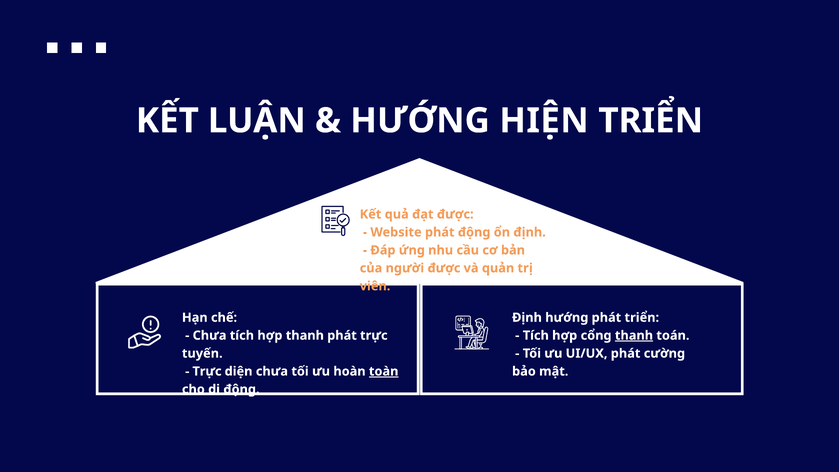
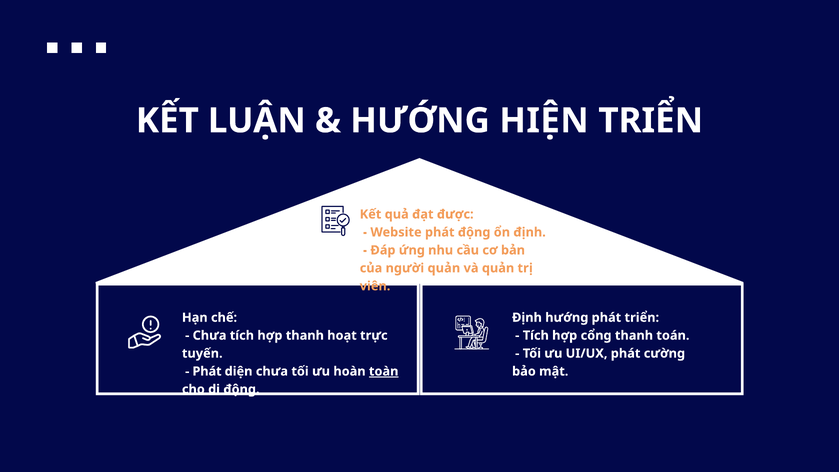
người được: được -> quản (444, 268)
thanh phát: phát -> hoạt (342, 335)
thanh underline: present -> none (634, 335)
Trực: Trực -> Phát (207, 371)
